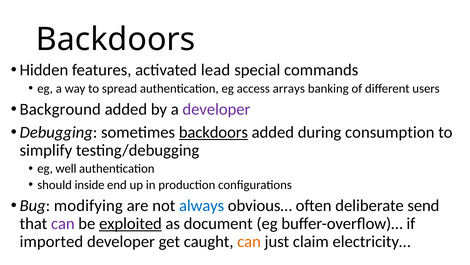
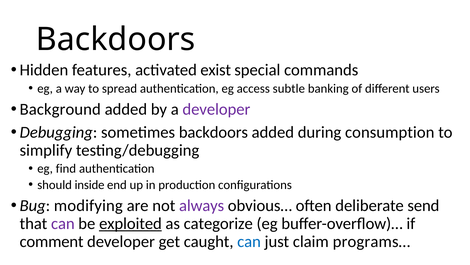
lead: lead -> exist (216, 70)
arrays: arrays -> subtle (289, 88)
backdoors underline: present -> none (213, 132)
well: well -> find (66, 168)
always colour: blue -> purple (202, 205)
document: document -> categorize (218, 223)
imported: imported -> comment (52, 241)
can colour: orange -> blue (249, 241)
electricity…: electricity… -> programs… (371, 241)
